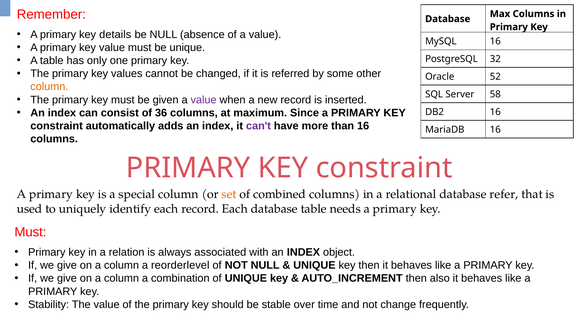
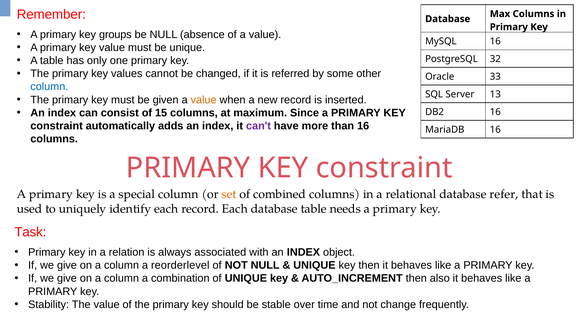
details: details -> groups (115, 35)
52: 52 -> 33 (495, 77)
column colour: orange -> blue (49, 87)
58: 58 -> 13 (495, 94)
value colour: purple -> orange (204, 100)
36: 36 -> 15 (161, 113)
Must: Must -> Task (30, 232)
